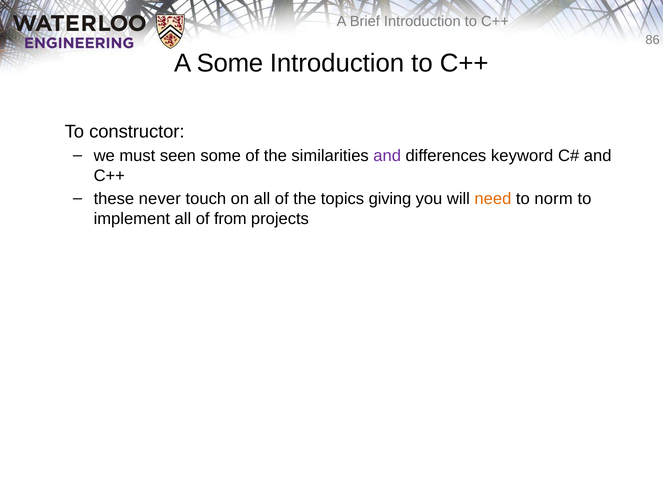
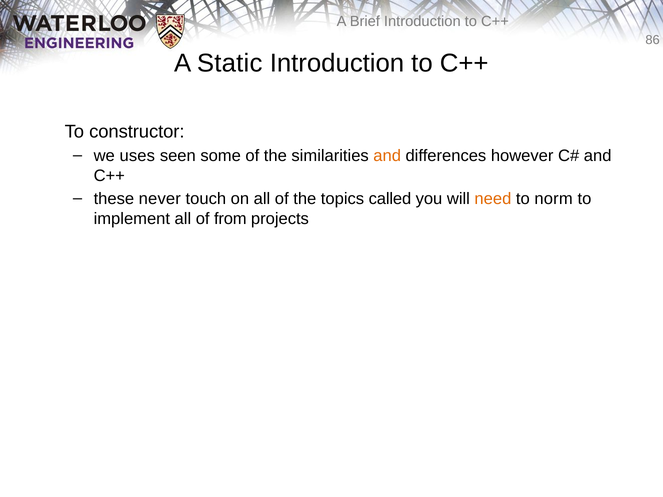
A Some: Some -> Static (230, 63)
must: must -> uses (137, 156)
and colour: purple -> orange (387, 156)
keyword: keyword -> however (522, 156)
giving: giving -> called (390, 199)
